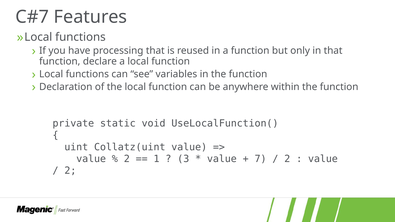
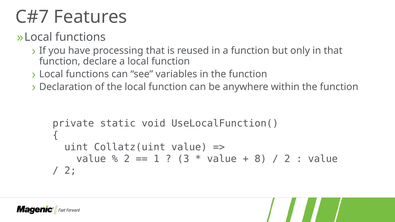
7: 7 -> 8 (261, 159)
